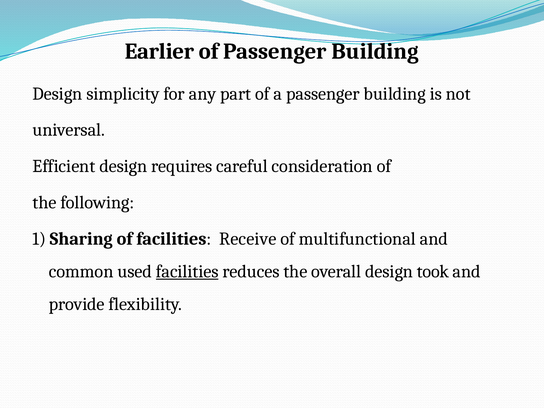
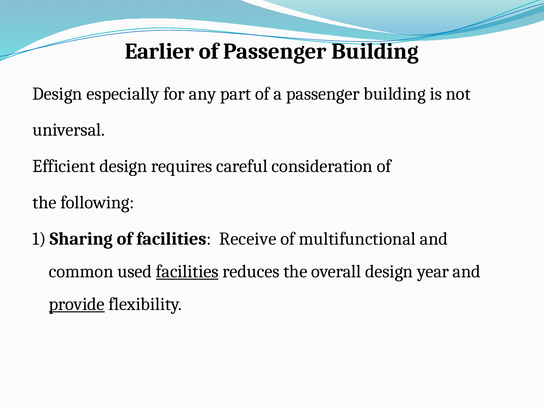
simplicity: simplicity -> especially (123, 94)
took: took -> year (433, 271)
provide underline: none -> present (77, 304)
